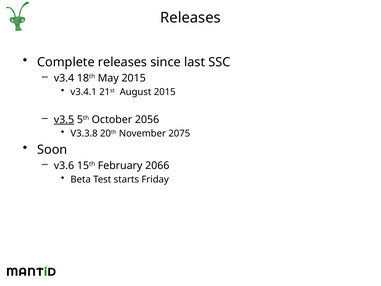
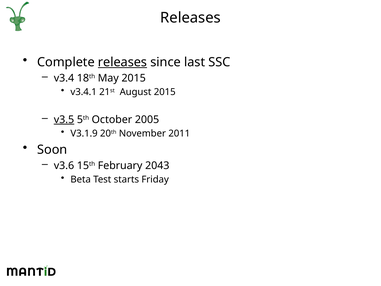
releases underline: none -> present (123, 62)
2056: 2056 -> 2005 (147, 120)
V3.3.8: V3.3.8 -> V3.1.9 (84, 133)
2075: 2075 -> 2011 (179, 133)
2066: 2066 -> 2043 (157, 165)
